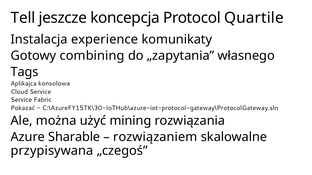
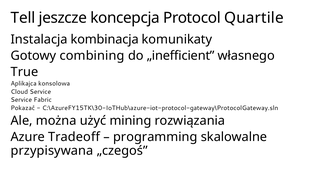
experience: experience -> kombinacja (105, 40)
„zapytania: „zapytania -> „inefficient (181, 56)
Tags: Tags -> True (24, 72)
Sharable: Sharable -> Tradeoff (74, 137)
rozwiązaniem: rozwiązaniem -> programming (155, 137)
